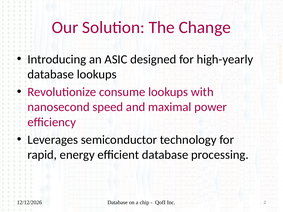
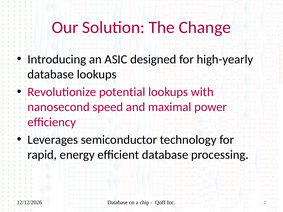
consume: consume -> potential (122, 92)
